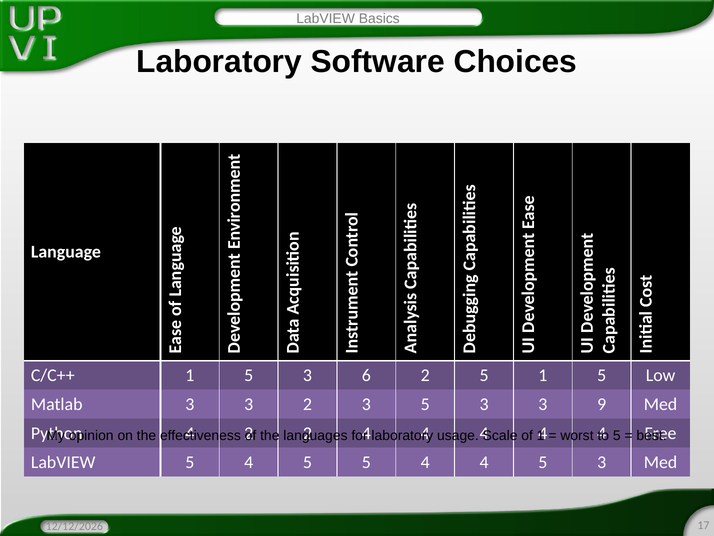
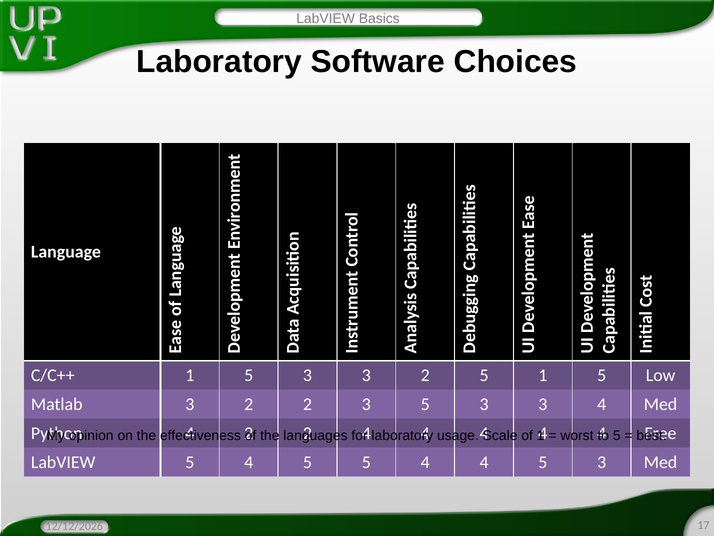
1 5 3 6: 6 -> 3 (366, 375)
Matlab 3 3: 3 -> 2 (249, 404)
3 9: 9 -> 4 (602, 404)
